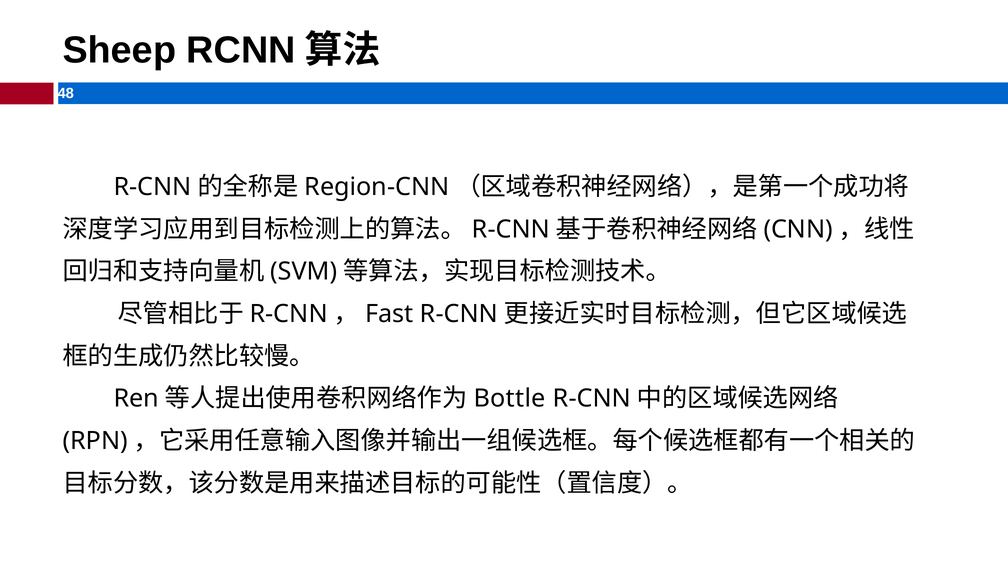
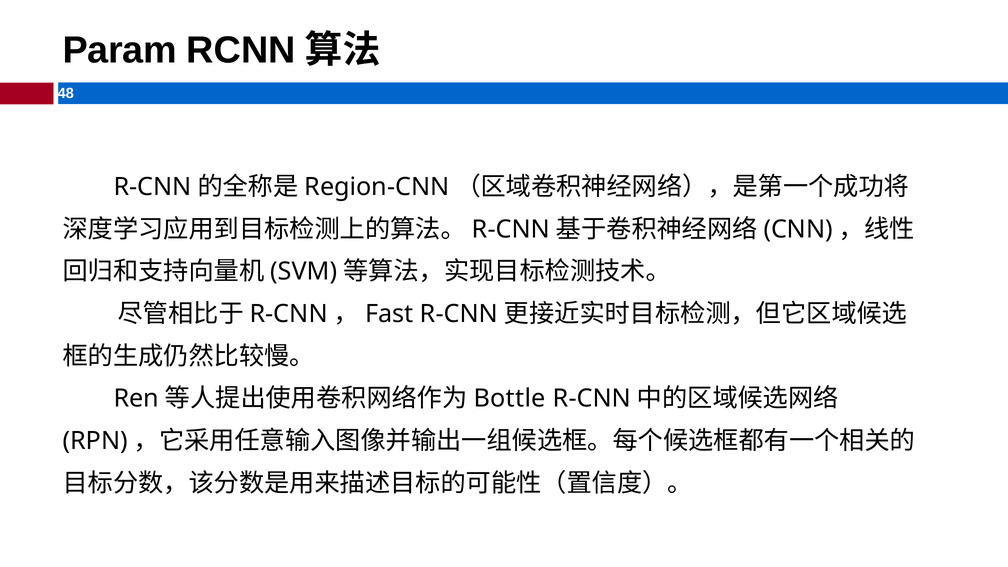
Sheep: Sheep -> Param (120, 50)
